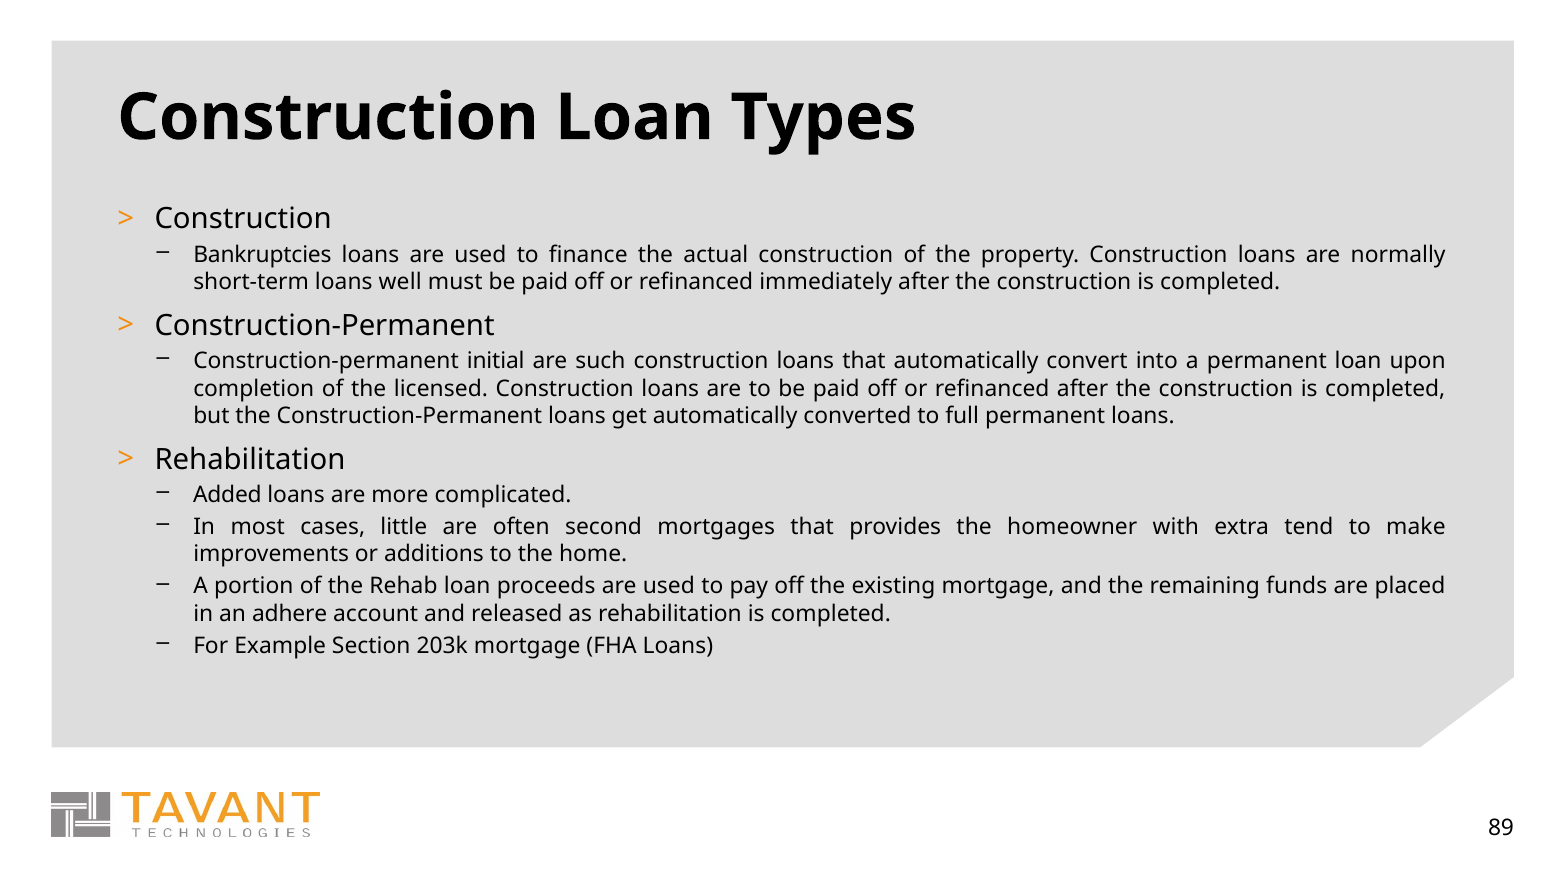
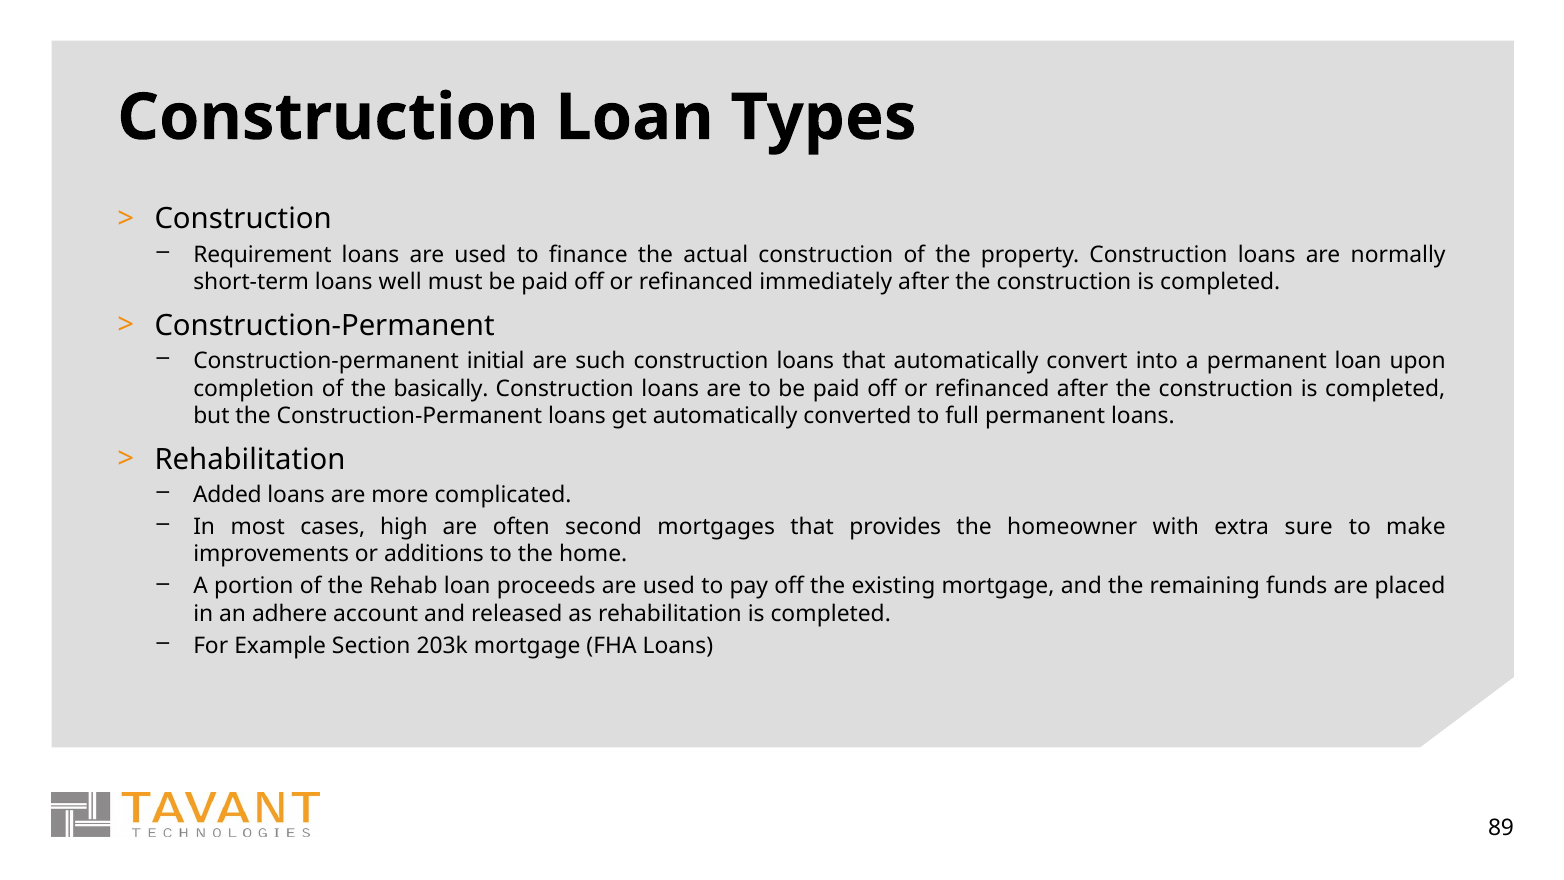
Bankruptcies: Bankruptcies -> Requirement (262, 255)
licensed: licensed -> basically (441, 388)
little: little -> high (404, 527)
tend: tend -> sure (1309, 527)
